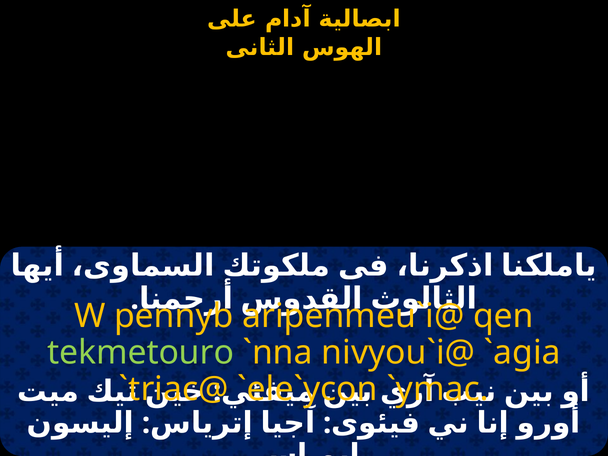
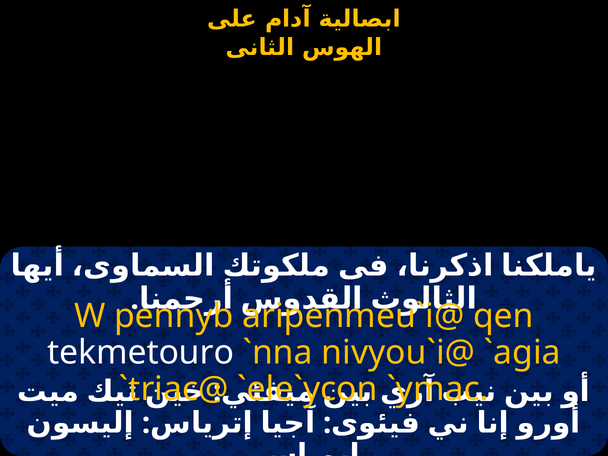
tekmetouro colour: light green -> white (141, 353)
